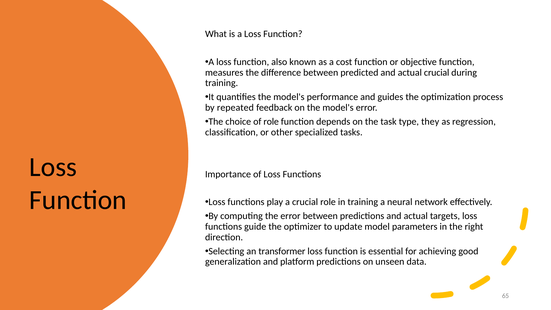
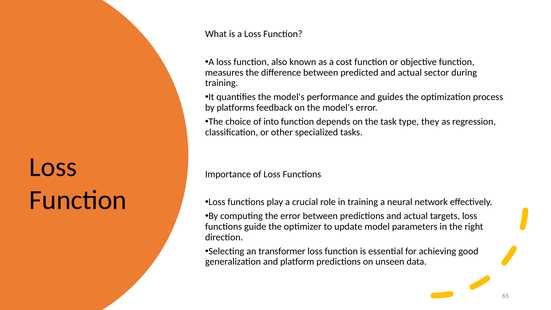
actual crucial: crucial -> sector (437, 72)
repeated: repeated -> platforms (235, 108)
of role: role -> into (271, 122)
